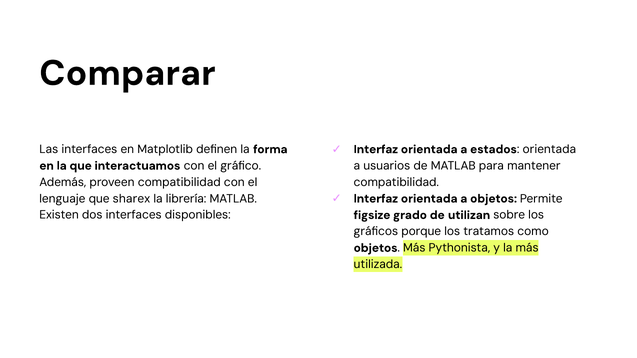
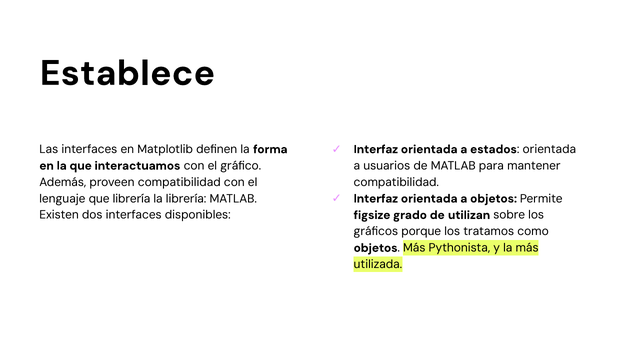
Comparar: Comparar -> Establece (127, 73)
que sharex: sharex -> librería (132, 199)
